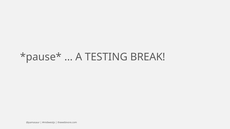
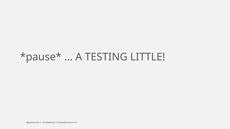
BREAK: BREAK -> LITTLE (148, 57)
